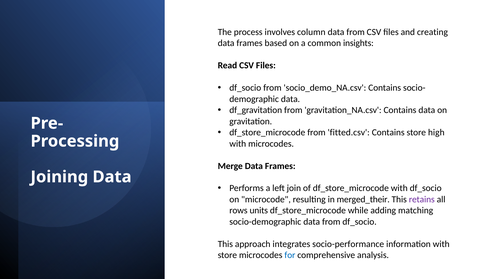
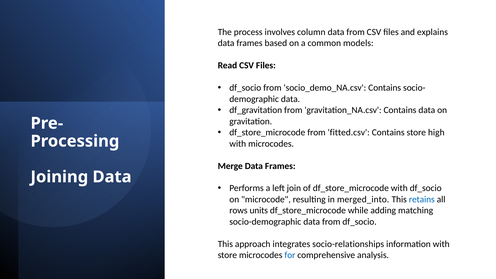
creating: creating -> explains (432, 32)
insights: insights -> models (358, 43)
merged_their: merged_their -> merged_into (363, 199)
retains colour: purple -> blue (422, 199)
socio-performance: socio-performance -> socio-relationships (348, 244)
